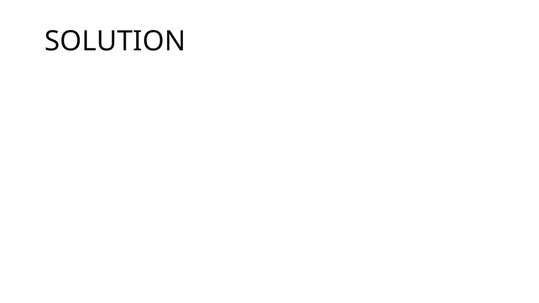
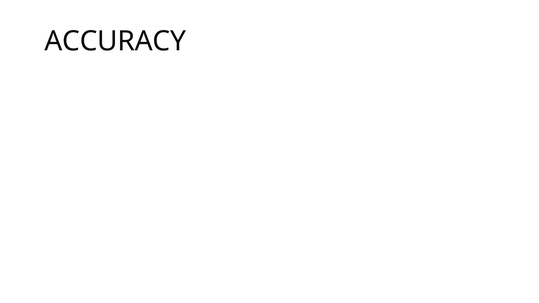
SOLUTION: SOLUTION -> ACCURACY (115, 41)
